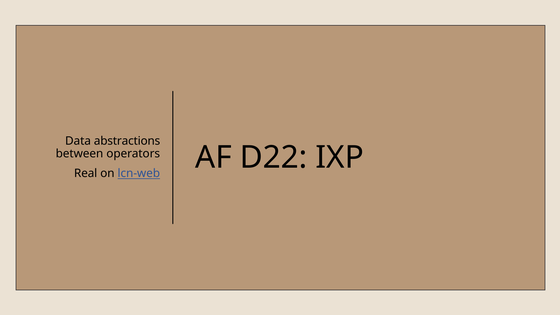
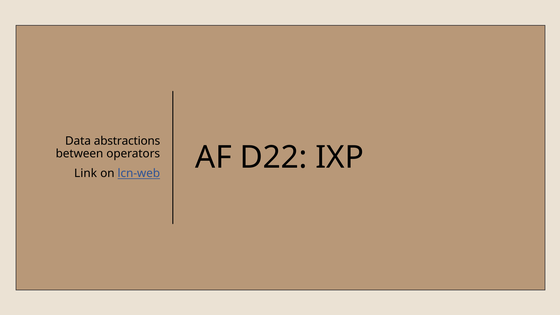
Real: Real -> Link (86, 173)
